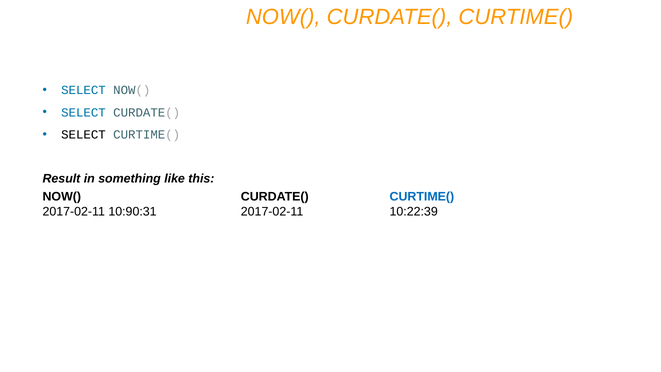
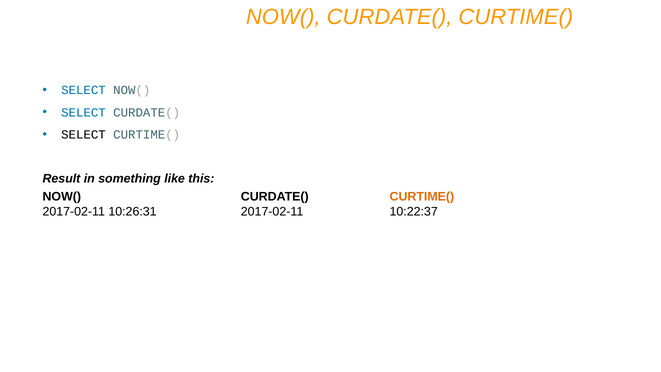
CURTIME( colour: blue -> orange (422, 197)
10:90:31: 10:90:31 -> 10:26:31 (133, 211)
10:22:39: 10:22:39 -> 10:22:37 (414, 211)
